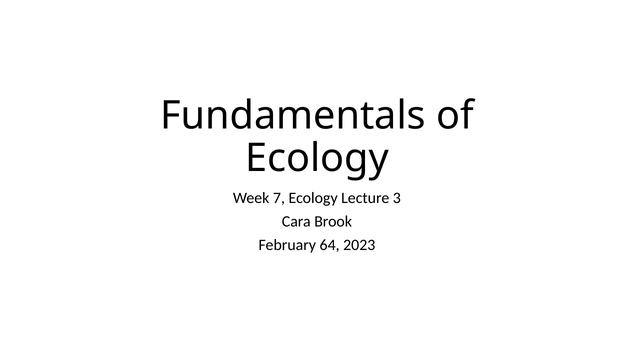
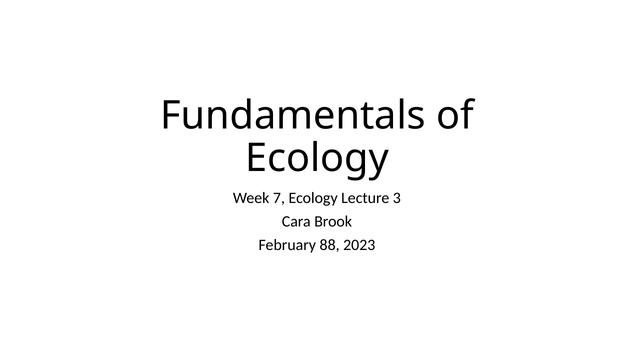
64: 64 -> 88 (330, 246)
